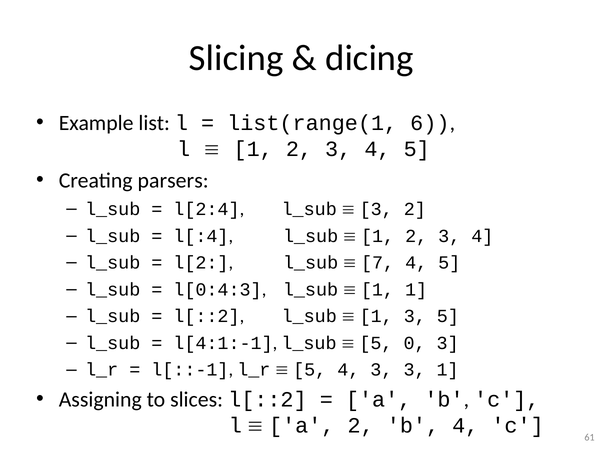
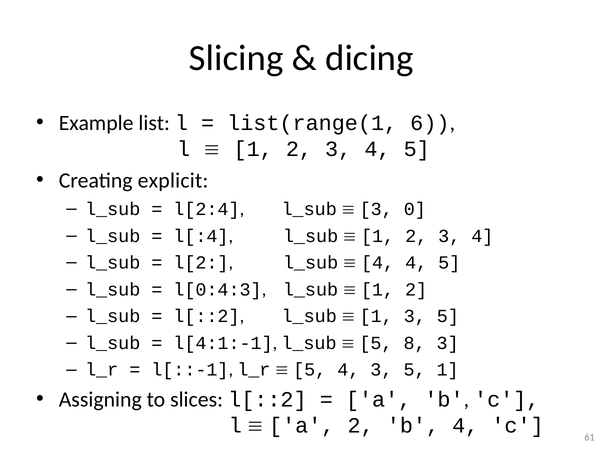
parsers: parsers -> explicit (173, 181)
3 2: 2 -> 0 (415, 209)
7: 7 -> 4 (378, 263)
1: 1 -> 2 (416, 290)
0: 0 -> 8 (415, 343)
4 3 3: 3 -> 5 (415, 370)
